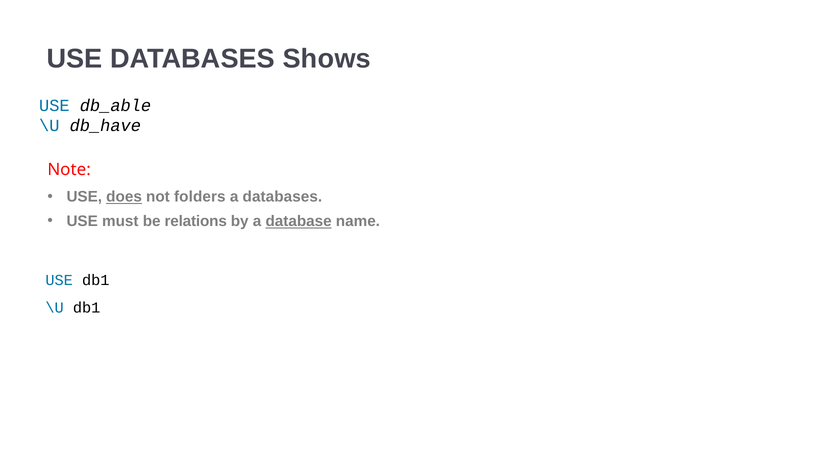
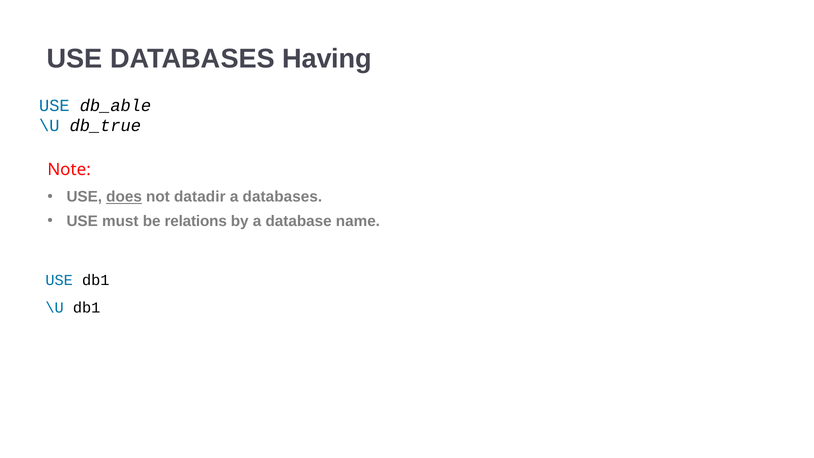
Shows: Shows -> Having (327, 59)
db_have: db_have -> db_true (105, 126)
folders: folders -> datadir (200, 197)
database underline: present -> none (299, 221)
